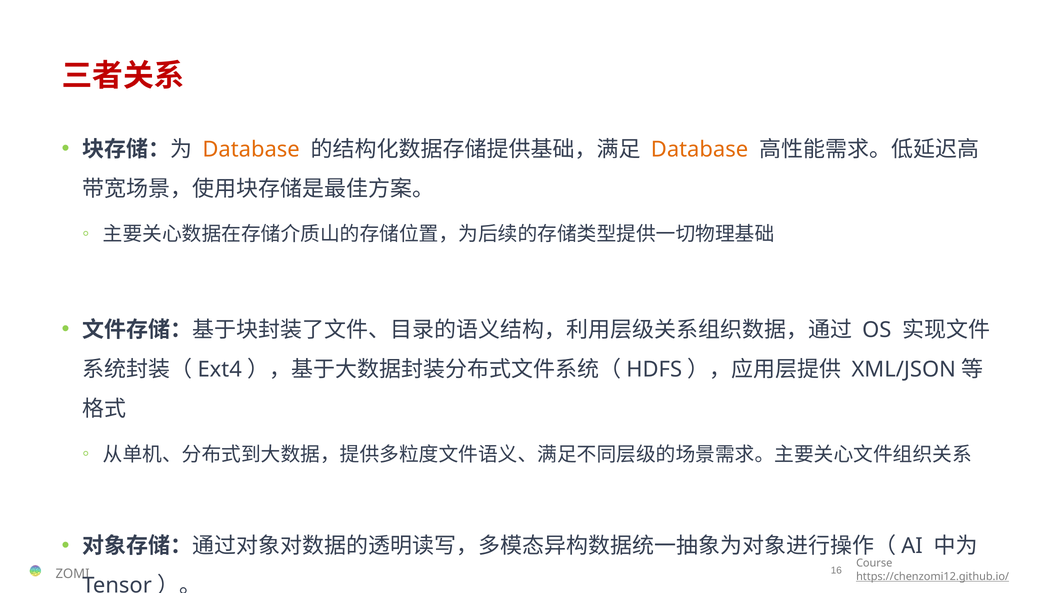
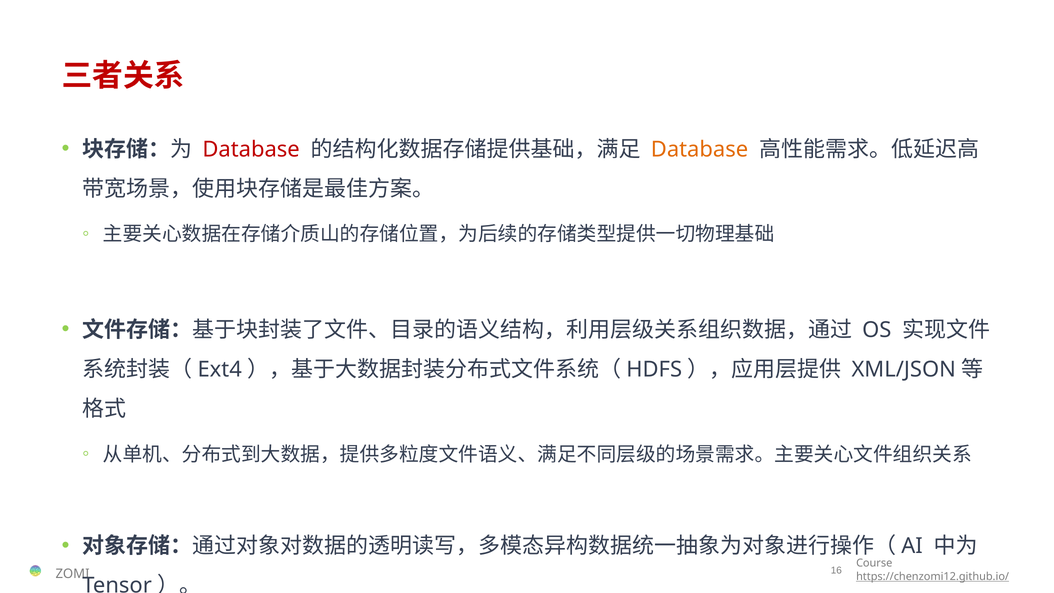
Database colour: orange -> red (251, 149)
